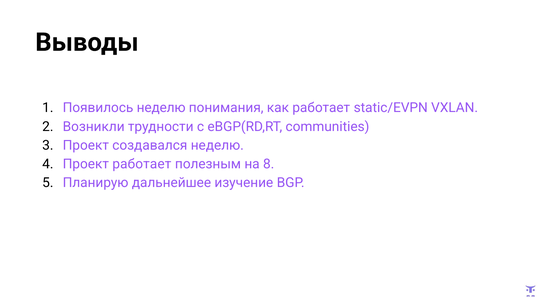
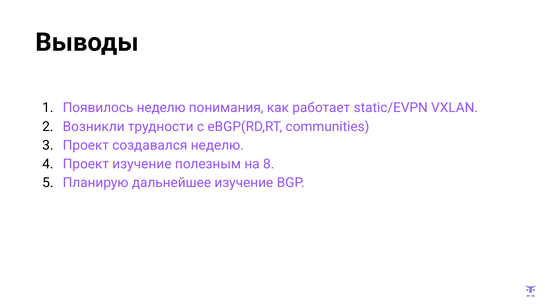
Проект работает: работает -> изучение (142, 164)
